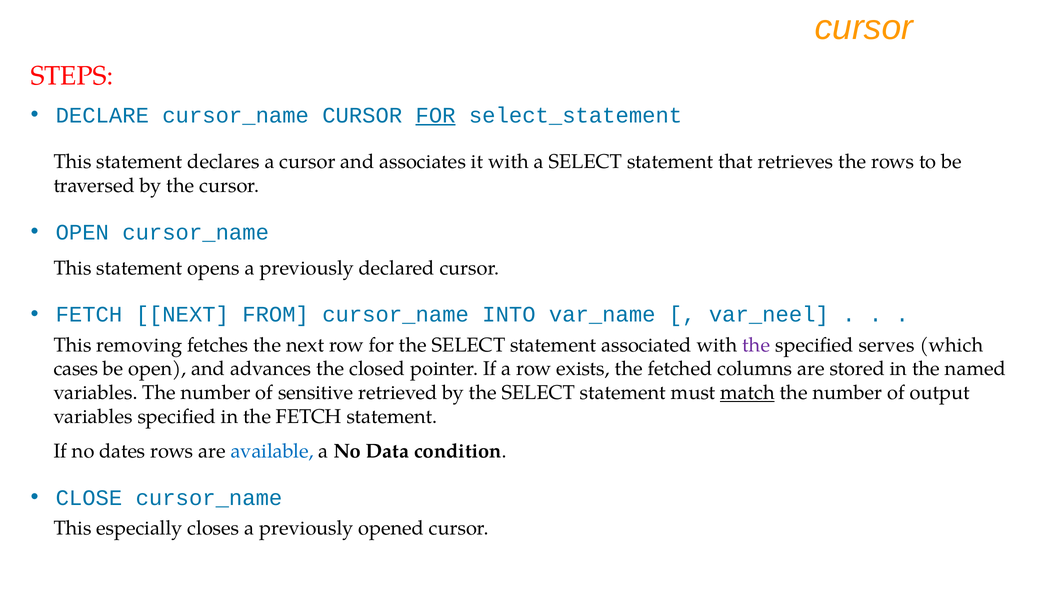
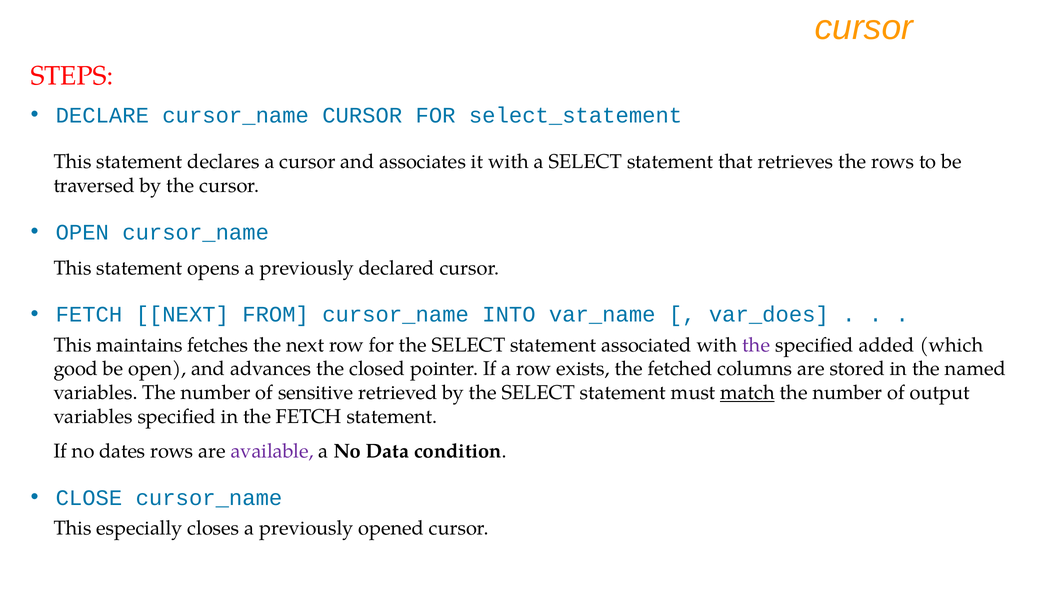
FOR underline: present -> none (436, 115)
var_neel: var_neel -> var_does (769, 315)
removing: removing -> maintains (140, 345)
serves: serves -> added (887, 345)
cases: cases -> good (76, 369)
available colour: blue -> purple (272, 452)
